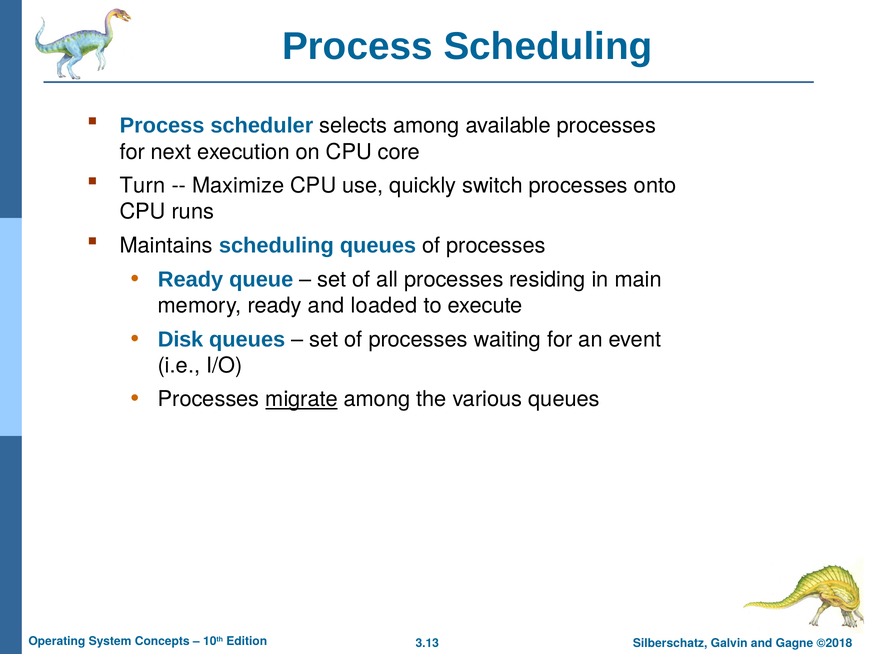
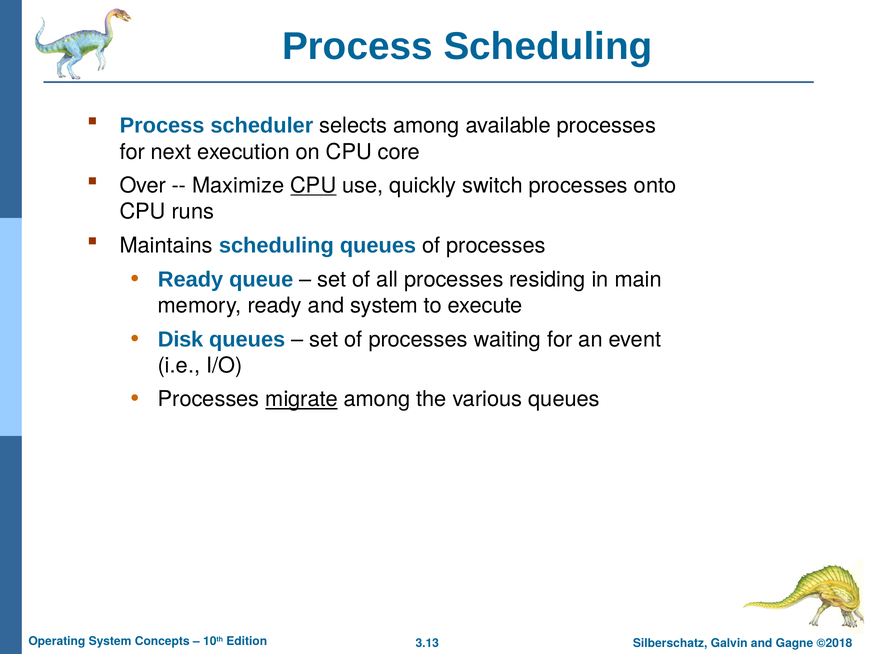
Turn: Turn -> Over (143, 186)
CPU underline: none -> present (313, 186)
and loaded: loaded -> system (384, 306)
